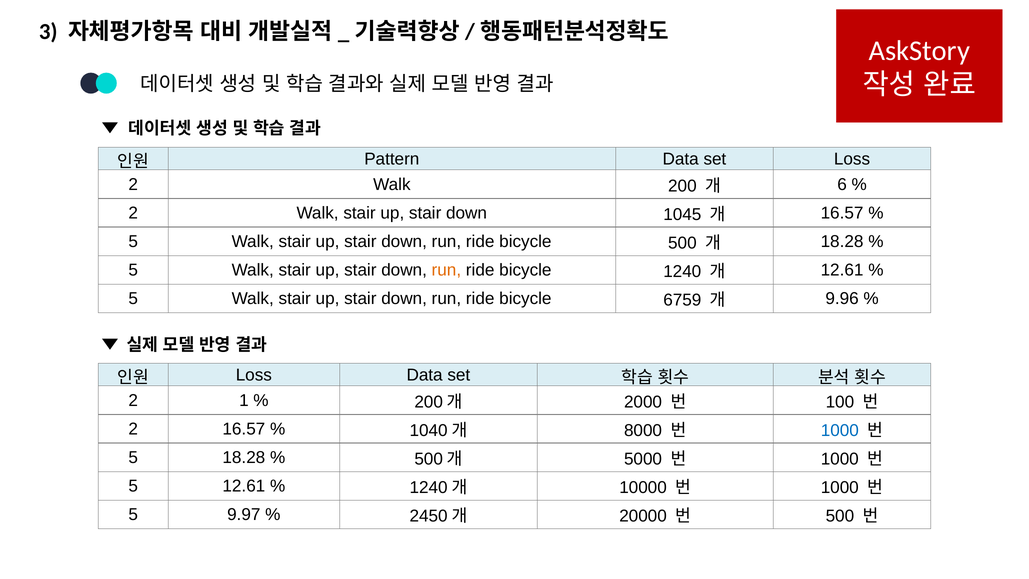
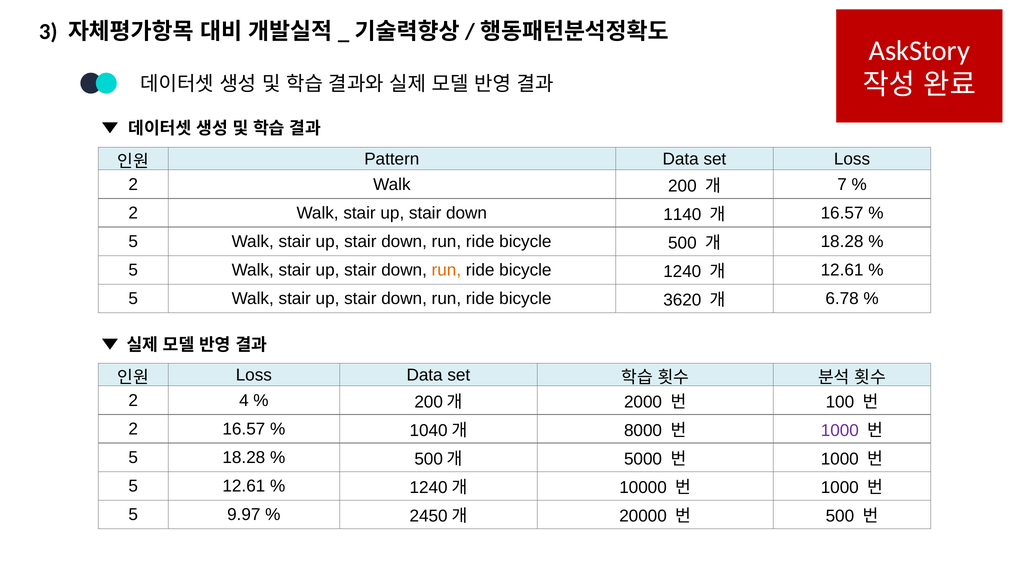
6: 6 -> 7 (842, 184)
1045: 1045 -> 1140 (682, 214)
6759: 6759 -> 3620 (682, 300)
9.96: 9.96 -> 6.78 (842, 299)
1: 1 -> 4 (244, 400)
1000 colour: blue -> purple (840, 430)
